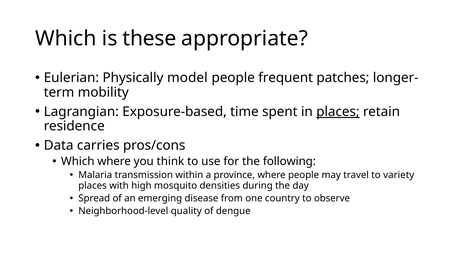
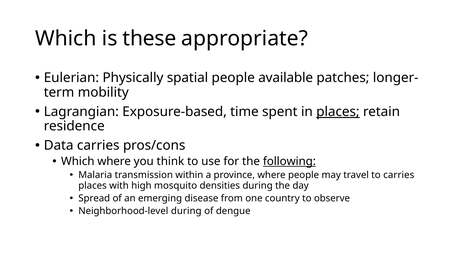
model: model -> spatial (187, 78)
frequent: frequent -> available (286, 78)
following underline: none -> present (289, 162)
to variety: variety -> carries (399, 175)
Neighborhood-level quality: quality -> during (186, 211)
